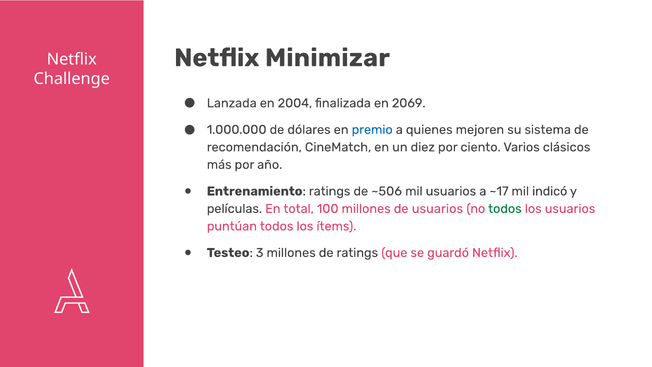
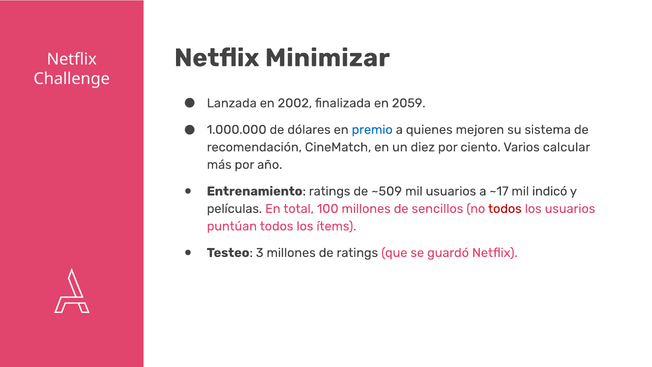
2004: 2004 -> 2002 (295, 103)
2069: 2069 -> 2059 (409, 103)
clásicos: clásicos -> calcular (567, 147)
~506: ~506 -> ~509 (387, 191)
de usuarios: usuarios -> sencillos (437, 209)
todos colour: green -> red (505, 209)
